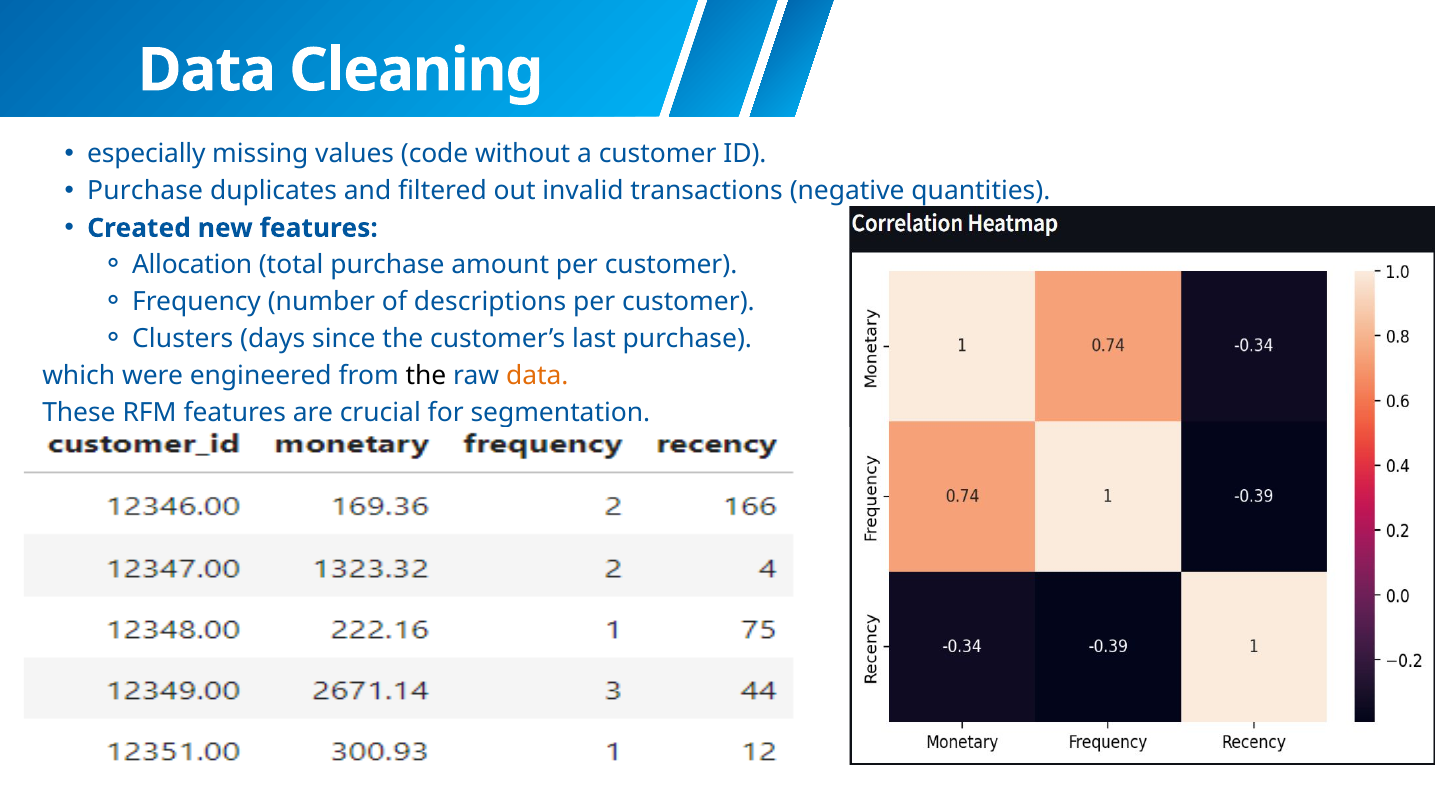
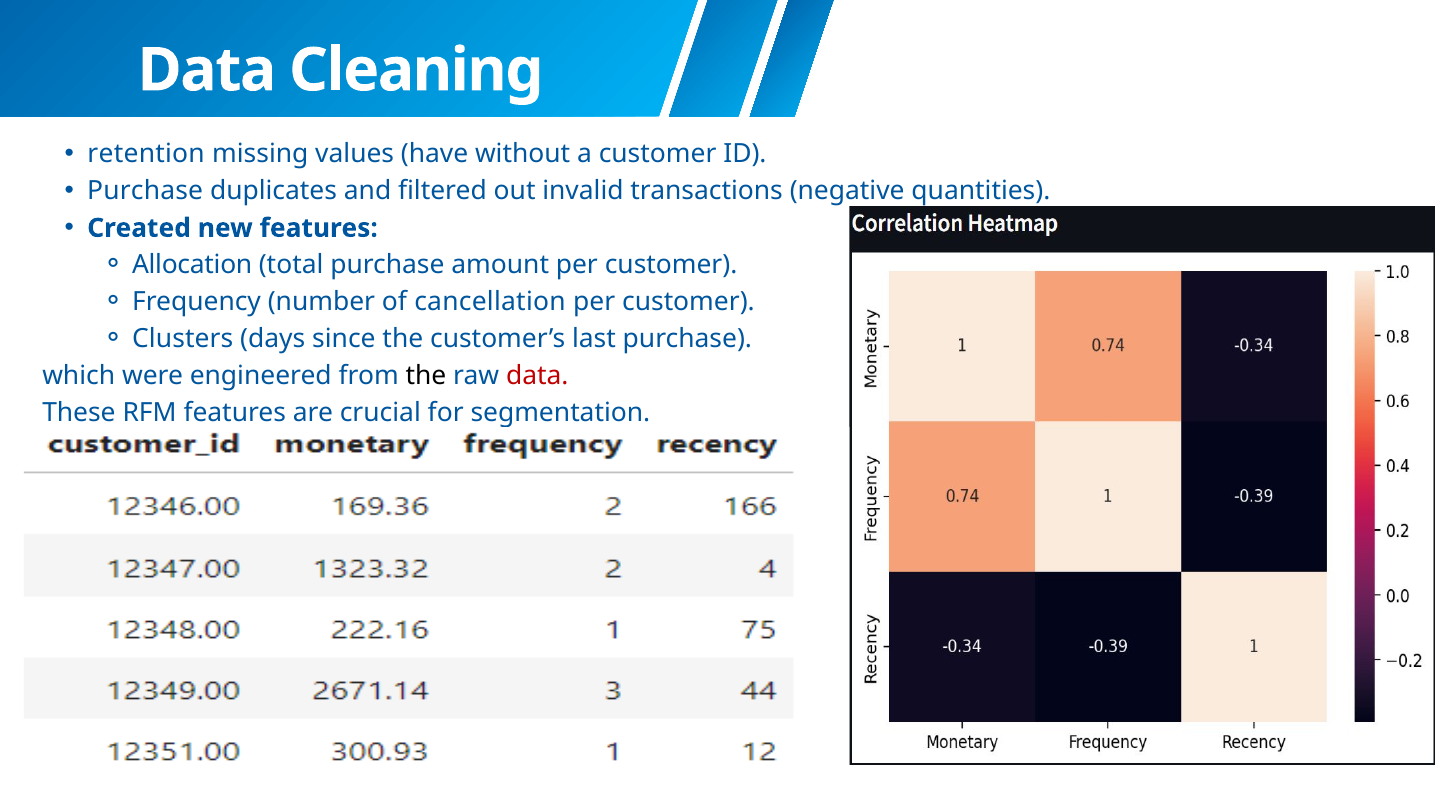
especially: especially -> retention (146, 154)
code: code -> have (435, 154)
descriptions: descriptions -> cancellation (490, 302)
data colour: orange -> red (537, 376)
